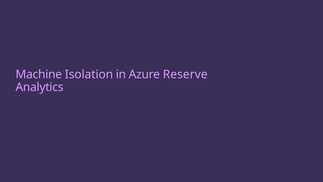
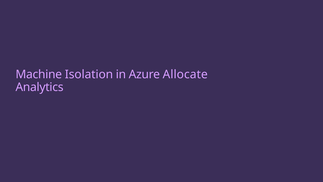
Reserve: Reserve -> Allocate (185, 74)
